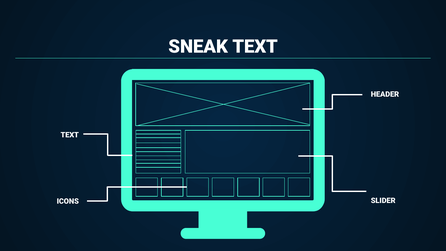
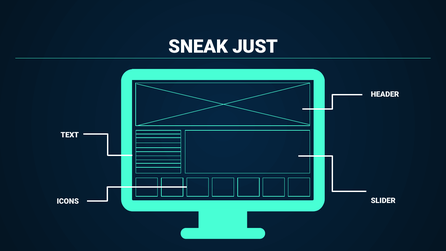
SNEAK TEXT: TEXT -> JUST (255, 47)
